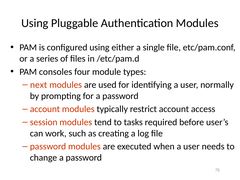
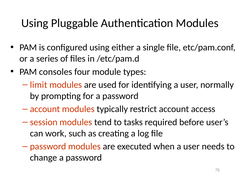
next: next -> limit (39, 85)
